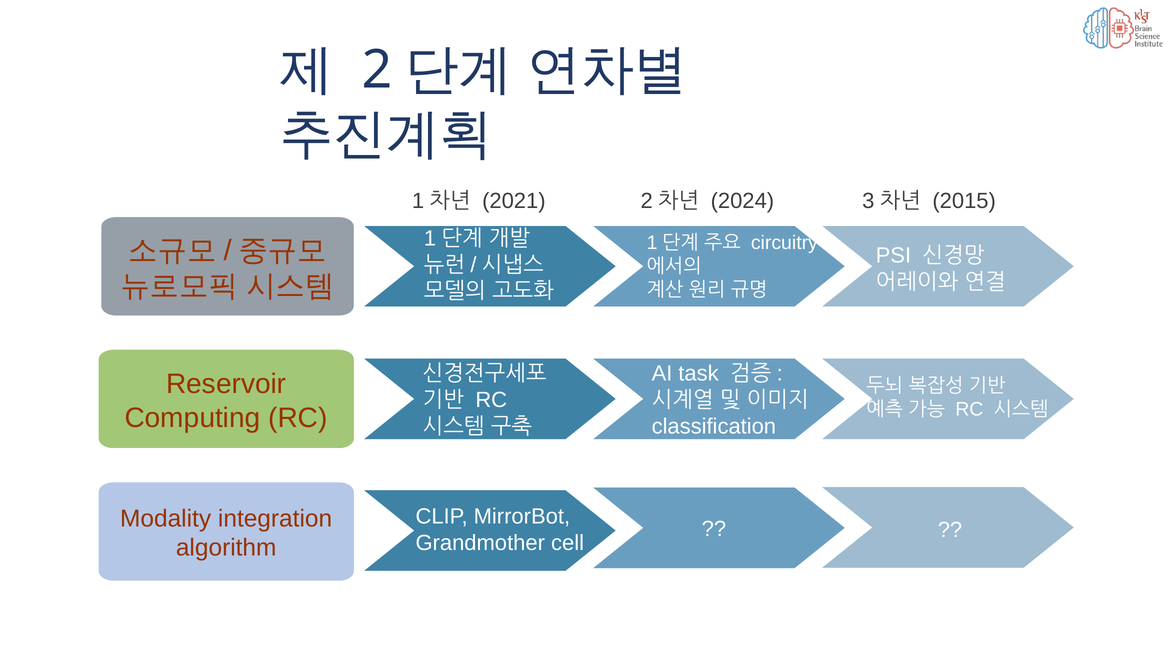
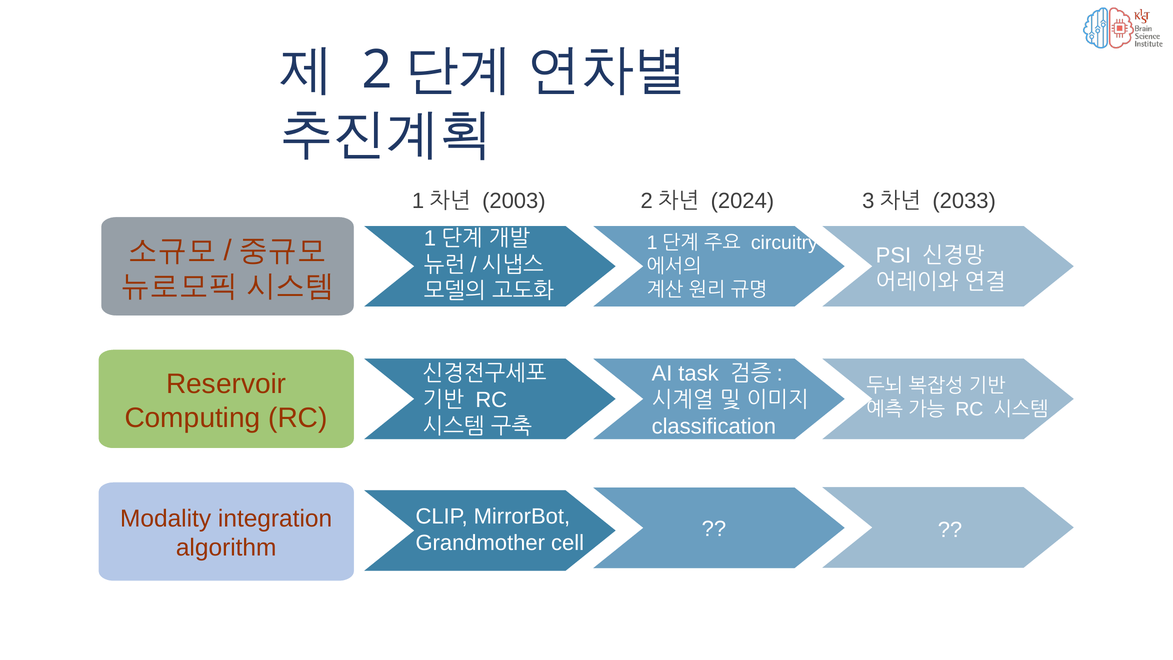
2021: 2021 -> 2003 (514, 201)
2015: 2015 -> 2033 (964, 201)
